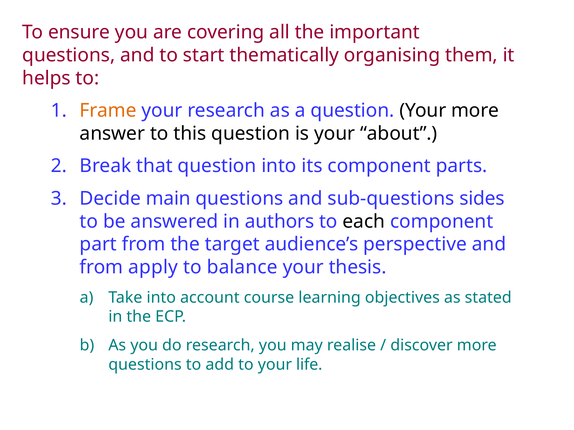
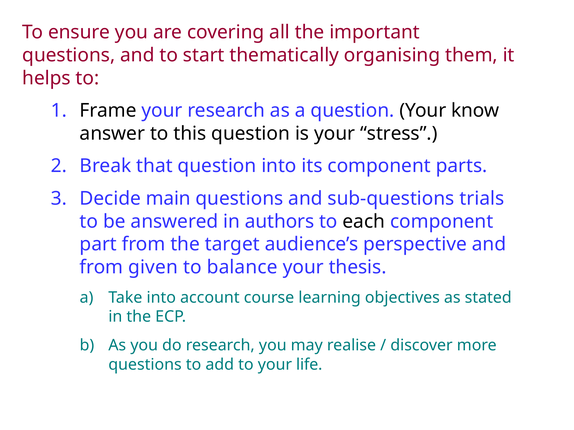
Frame colour: orange -> black (108, 111)
Your more: more -> know (475, 111)
about: about -> stress (399, 134)
sides: sides -> trials (482, 199)
apply: apply -> given (153, 268)
